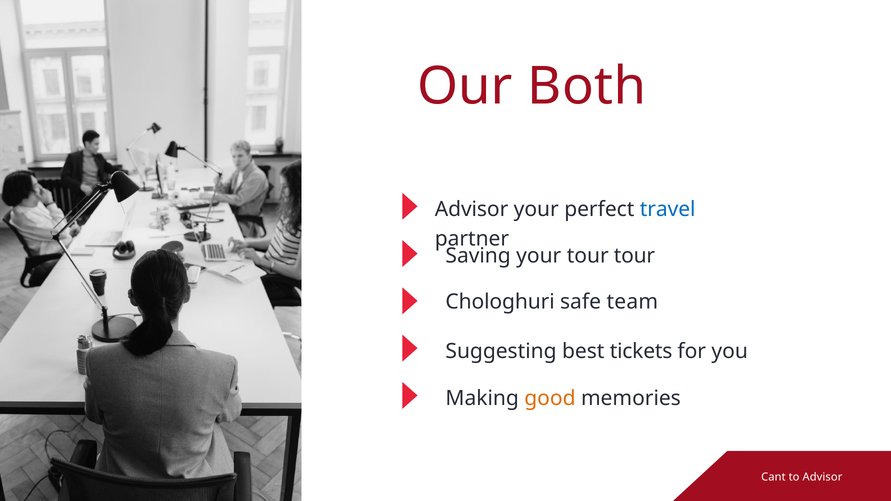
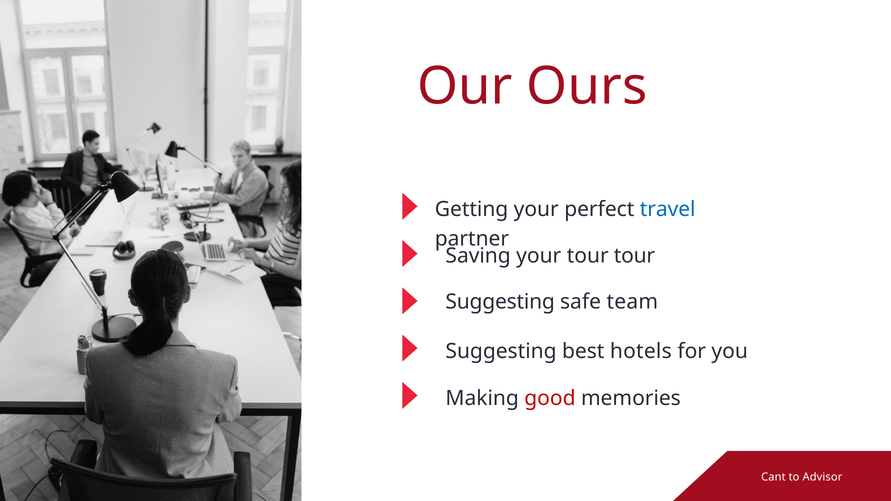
Both: Both -> Ours (587, 86)
Advisor: Advisor -> Getting (472, 209)
Chologhuri: Chologhuri -> Suggesting (500, 302)
tickets: tickets -> hotels (641, 351)
good colour: orange -> red (550, 399)
